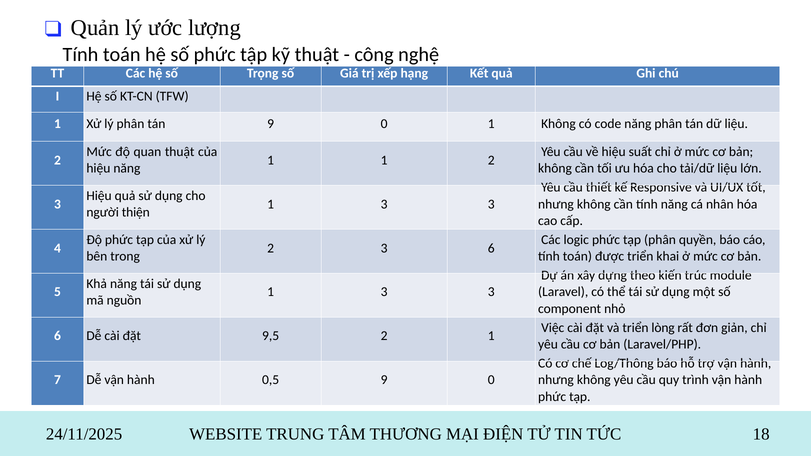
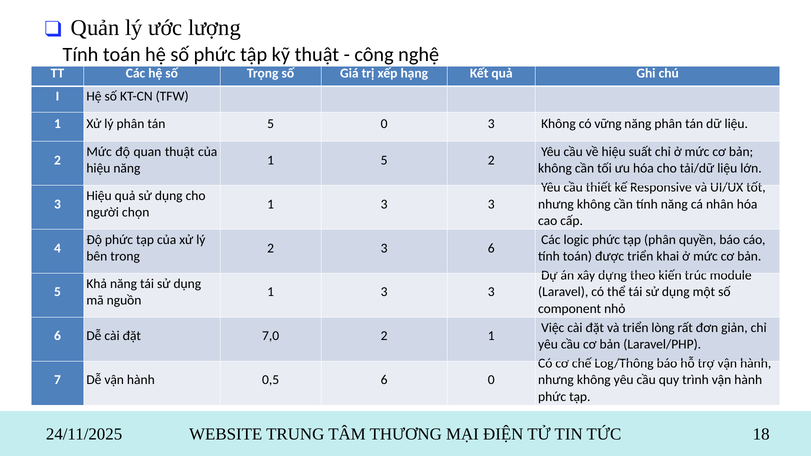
tán 9: 9 -> 5 (271, 124)
0 1: 1 -> 3 (491, 124)
code: code -> vững (608, 124)
1 1: 1 -> 5 (384, 160)
thiện: thiện -> chọn (136, 213)
9,5: 9,5 -> 7,0 (271, 336)
0,5 9: 9 -> 6 (384, 380)
